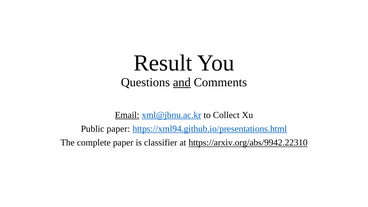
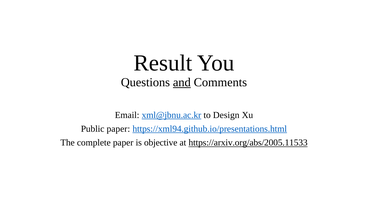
Email underline: present -> none (127, 115)
Collect: Collect -> Design (226, 115)
classifier: classifier -> objective (161, 143)
https://arxiv.org/abs/9942.22310: https://arxiv.org/abs/9942.22310 -> https://arxiv.org/abs/2005.11533 (248, 143)
